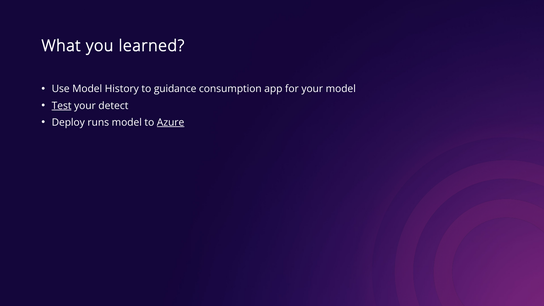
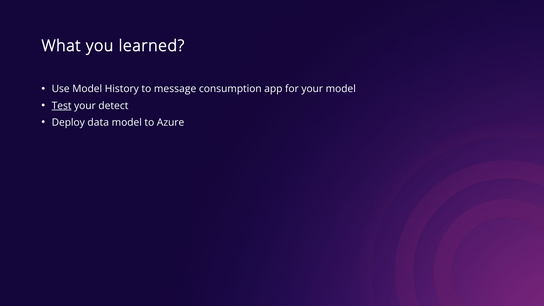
guidance: guidance -> message (175, 89)
runs: runs -> data (98, 122)
Azure underline: present -> none (171, 122)
